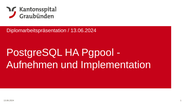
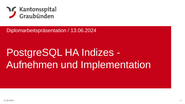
Pgpool: Pgpool -> Indizes (98, 53)
